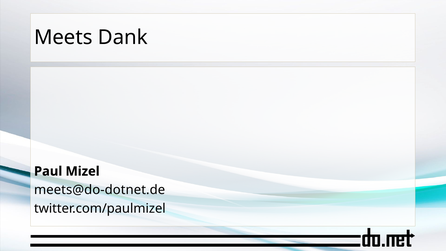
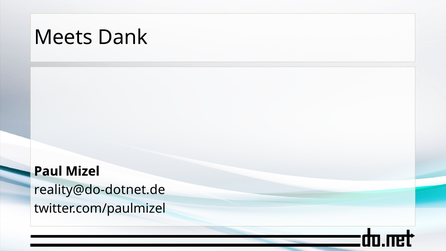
meets@do-dotnet.de: meets@do-dotnet.de -> reality@do-dotnet.de (100, 190)
